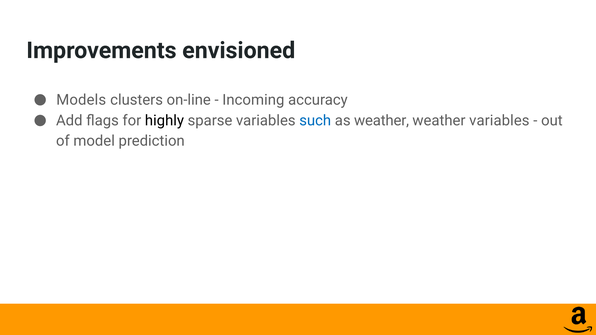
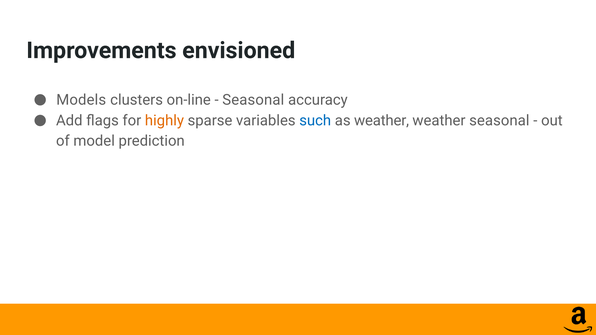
Incoming: Incoming -> Seasonal (253, 100)
highly colour: black -> orange (164, 121)
weather variables: variables -> seasonal (499, 121)
